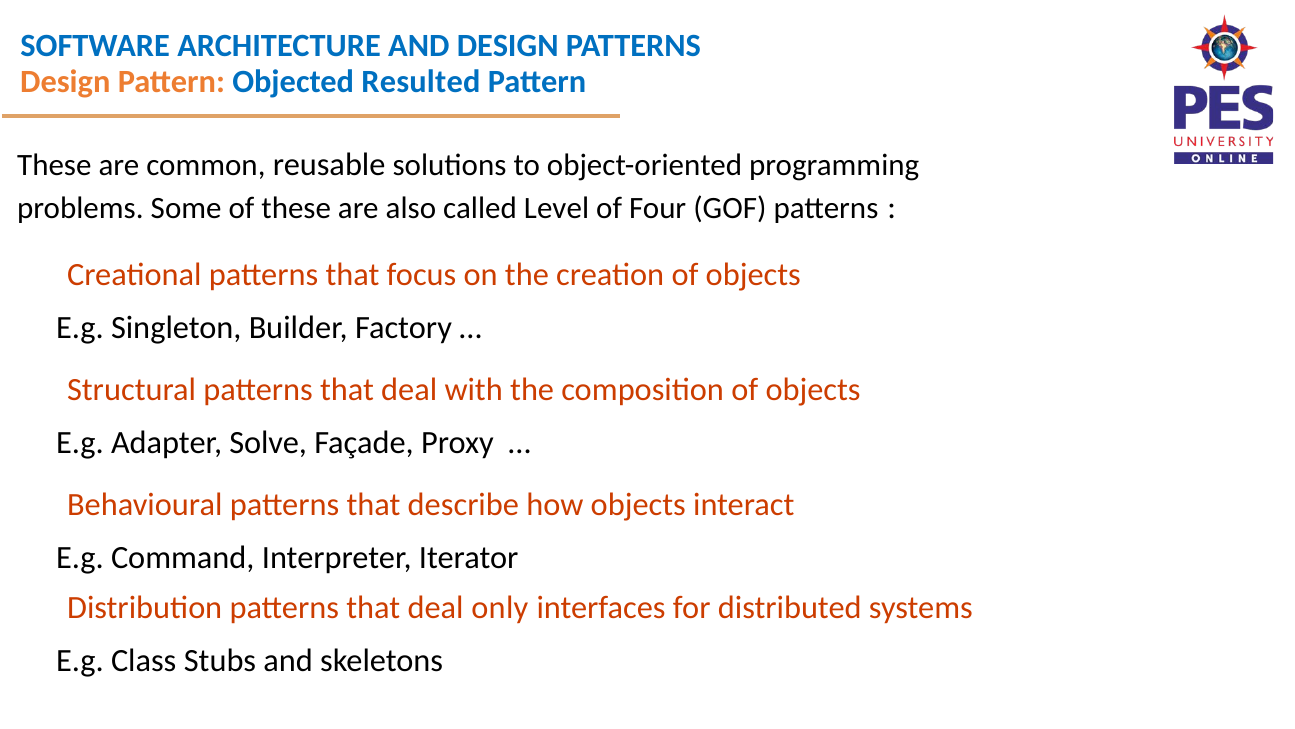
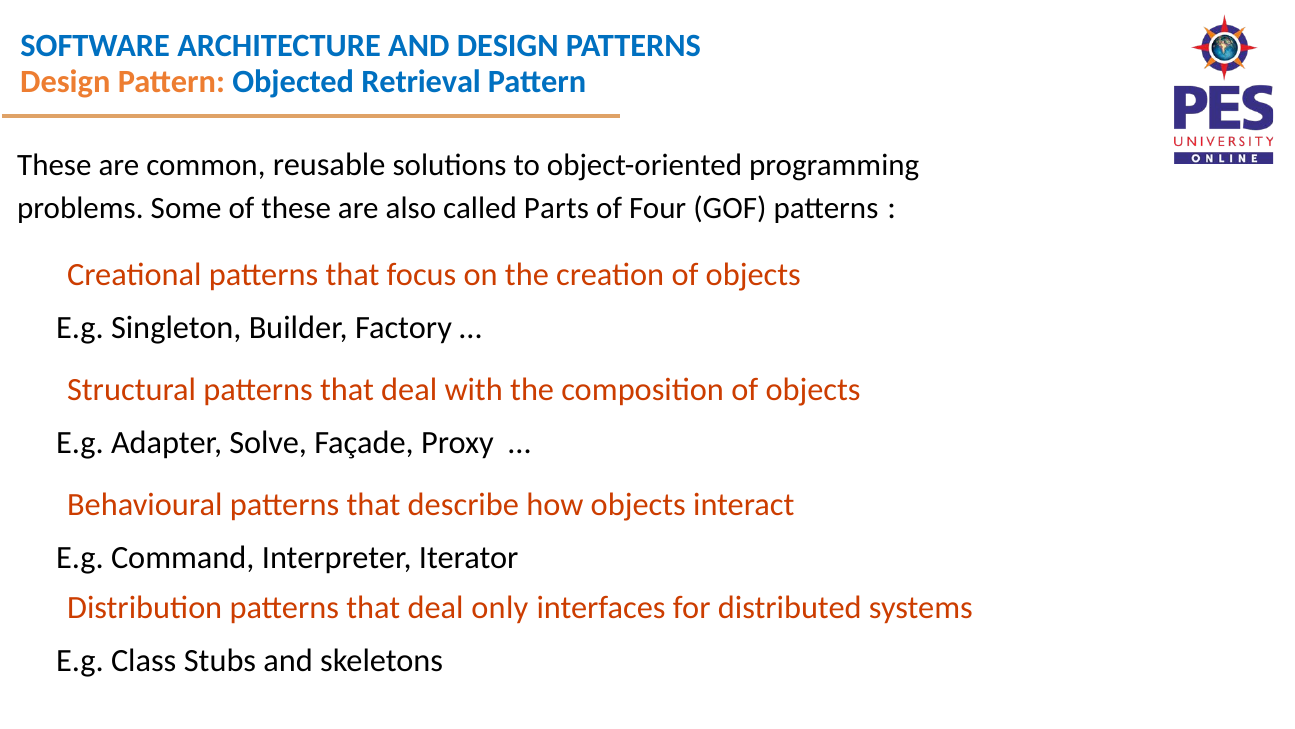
Resulted: Resulted -> Retrieval (421, 82)
Level: Level -> Parts (556, 208)
